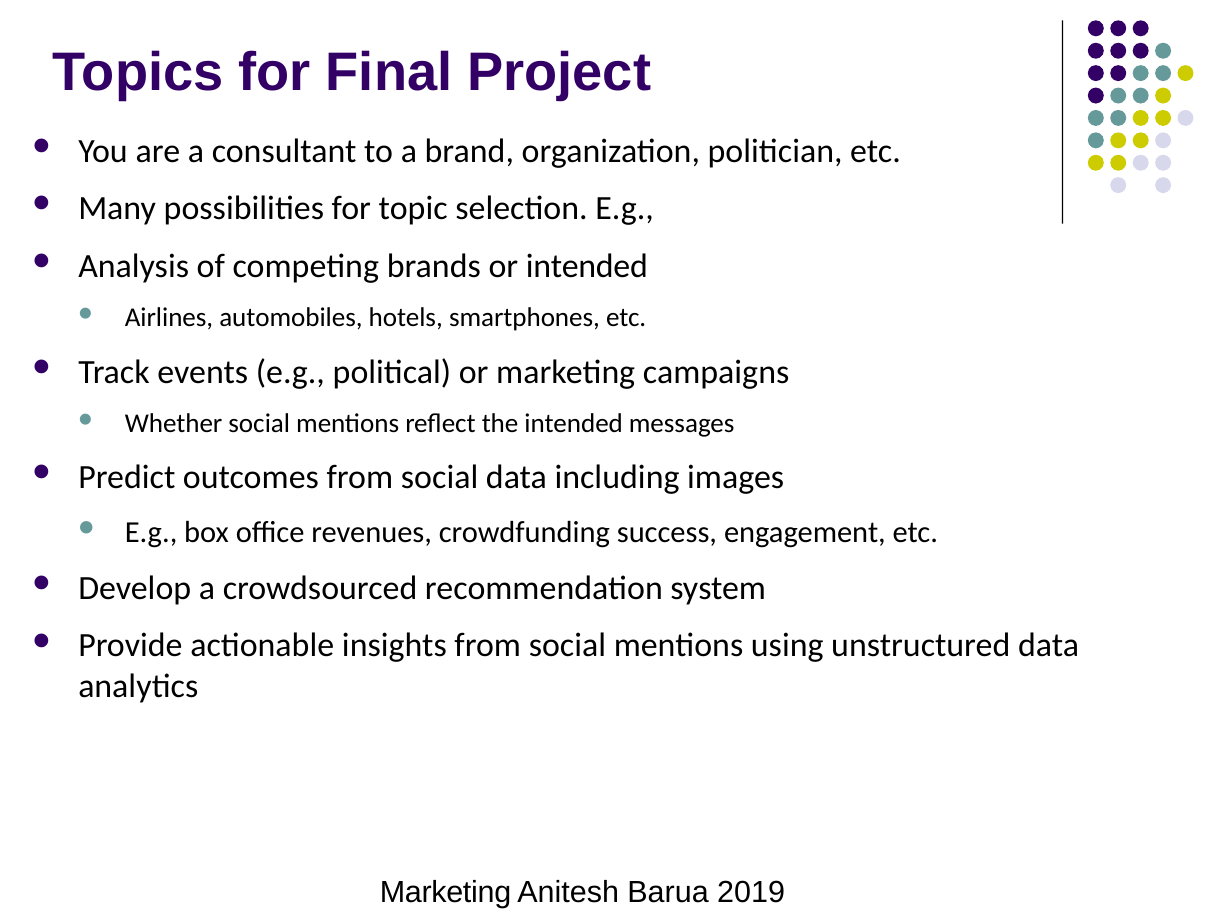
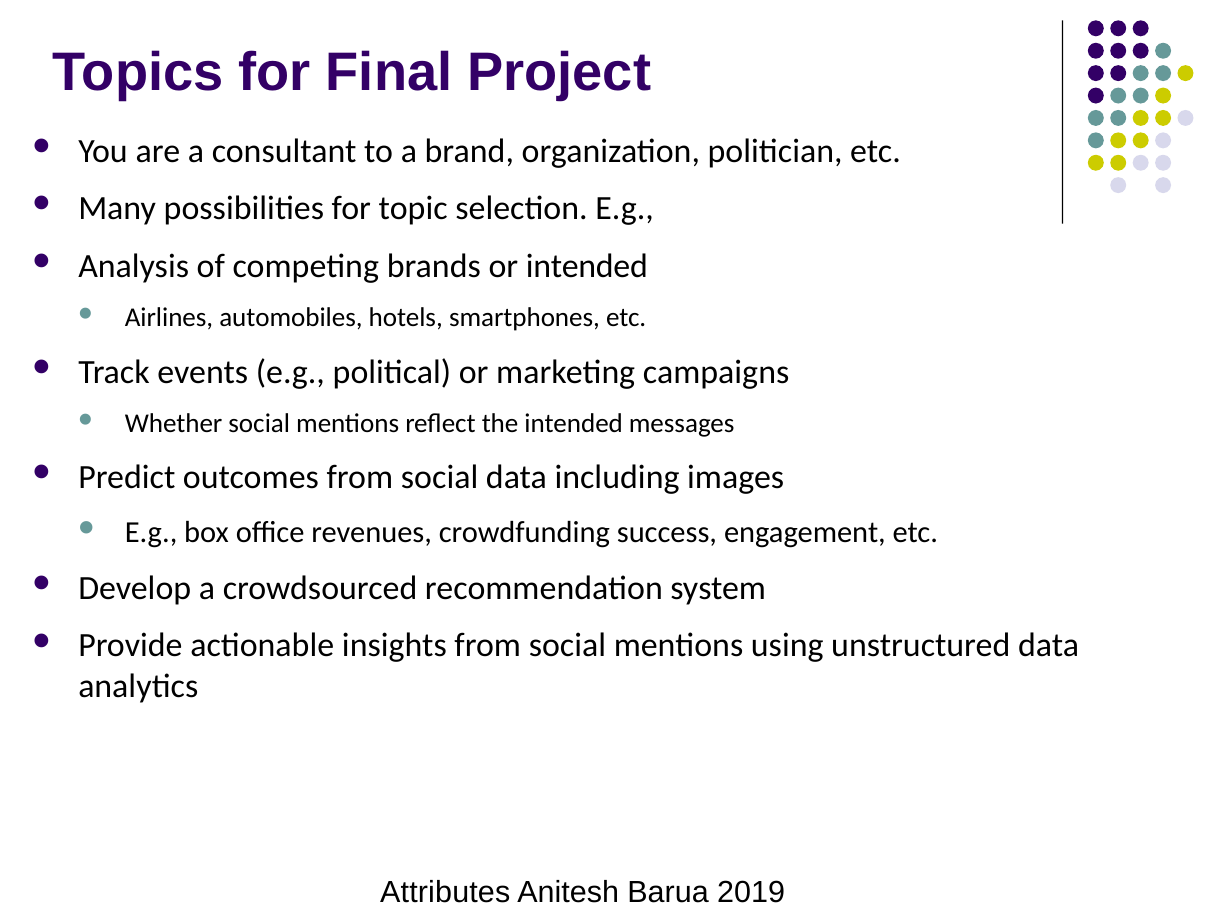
Marketing: Marketing -> Attributes (445, 892)
